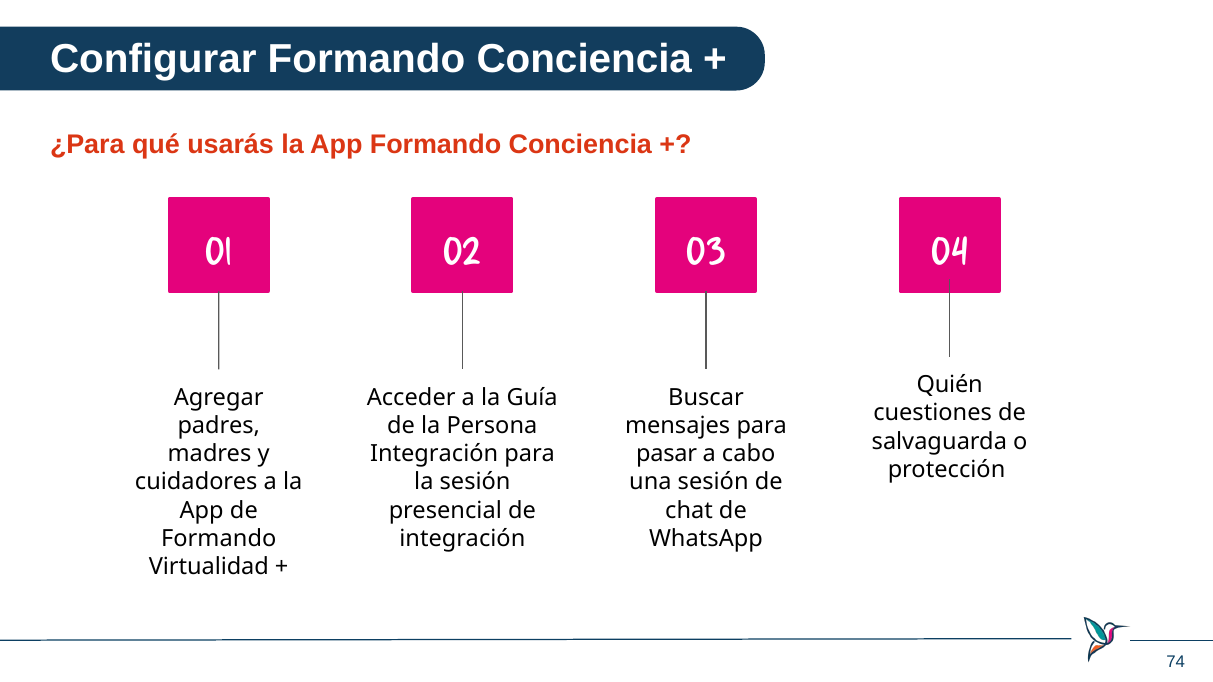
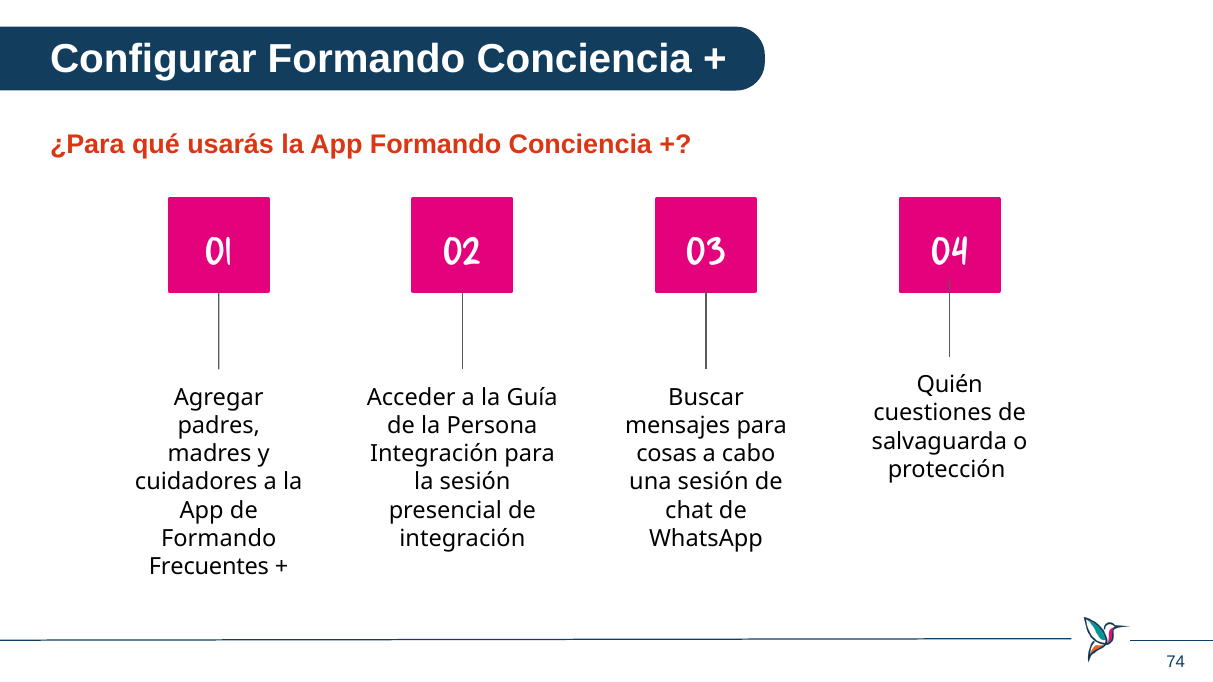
pasar: pasar -> cosas (667, 454)
Virtualidad: Virtualidad -> Frecuentes (209, 567)
